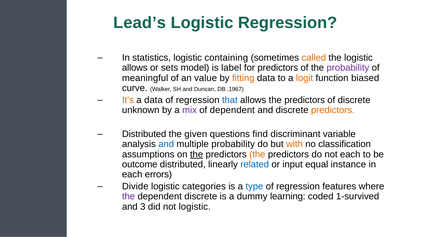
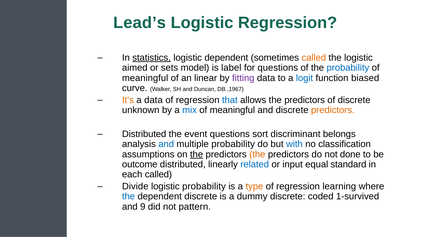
statistics underline: none -> present (152, 58)
logistic containing: containing -> dependent (226, 58)
allows: allows -> aimed (135, 68)
for predictors: predictors -> questions (278, 68)
probability colour: purple -> blue (348, 68)
value: value -> linear (206, 78)
fitting colour: orange -> purple (243, 78)
logit colour: orange -> blue (305, 78)
mix colour: purple -> blue (190, 110)
dependent: dependent -> meaningful (232, 110)
given: given -> event (196, 134)
find: find -> sort (260, 134)
variable: variable -> belongs (339, 134)
with colour: orange -> blue (294, 144)
not each: each -> done (350, 155)
instance: instance -> standard (348, 165)
each errors: errors -> called (158, 175)
logistic categories: categories -> probability (204, 187)
type colour: blue -> orange (254, 187)
features: features -> learning (339, 187)
the colour: purple -> blue (129, 197)
dummy learning: learning -> discrete (288, 197)
3: 3 -> 9 (143, 207)
not logistic: logistic -> pattern (195, 207)
